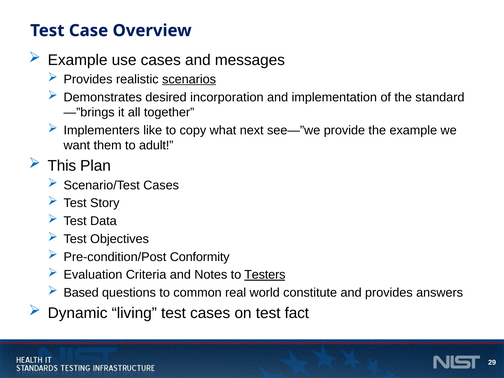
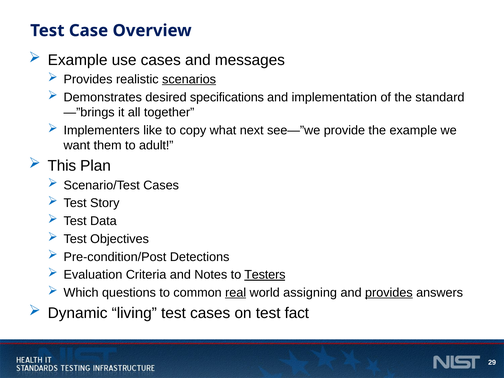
incorporation: incorporation -> specifications (227, 97)
Conformity: Conformity -> Detections (200, 257)
Based: Based -> Which (81, 293)
real underline: none -> present (236, 293)
constitute: constitute -> assigning (310, 293)
provides underline: none -> present (389, 293)
